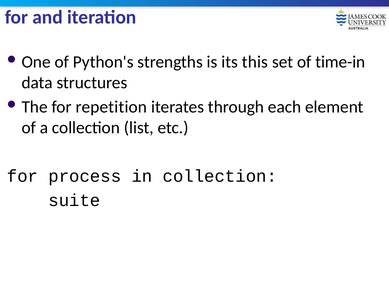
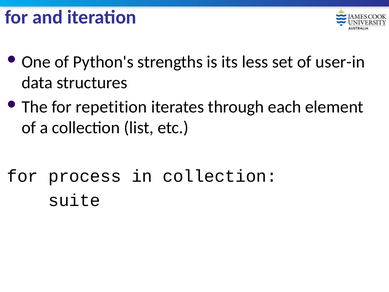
this: this -> less (255, 62)
time-in: time-in -> user-in (340, 62)
